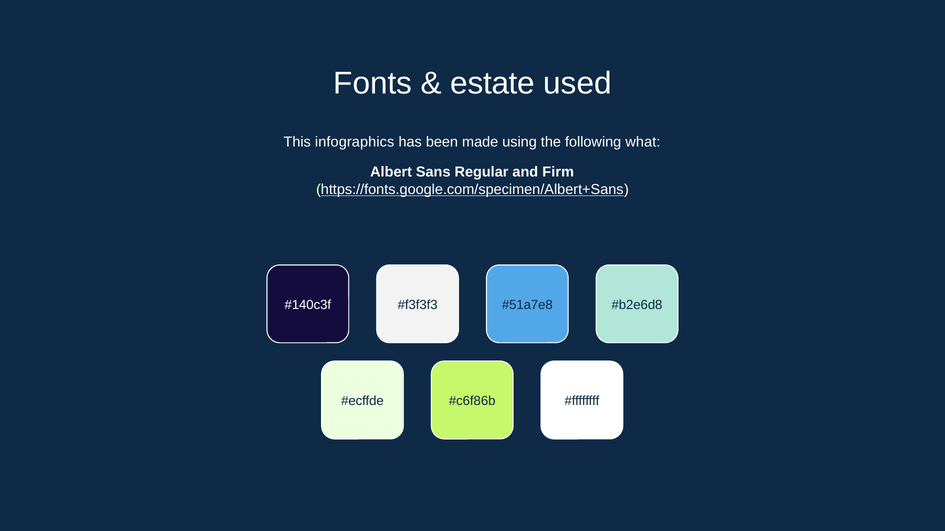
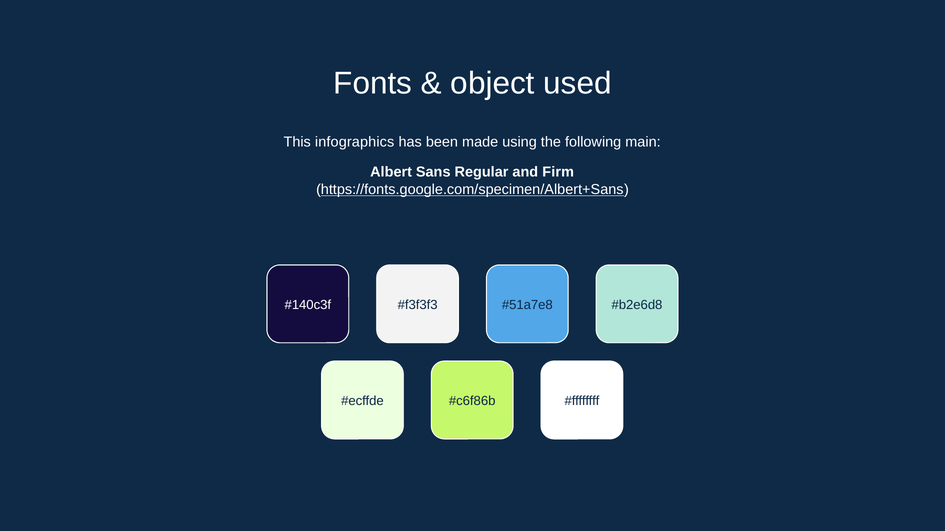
estate: estate -> object (493, 83)
what: what -> main (643, 142)
